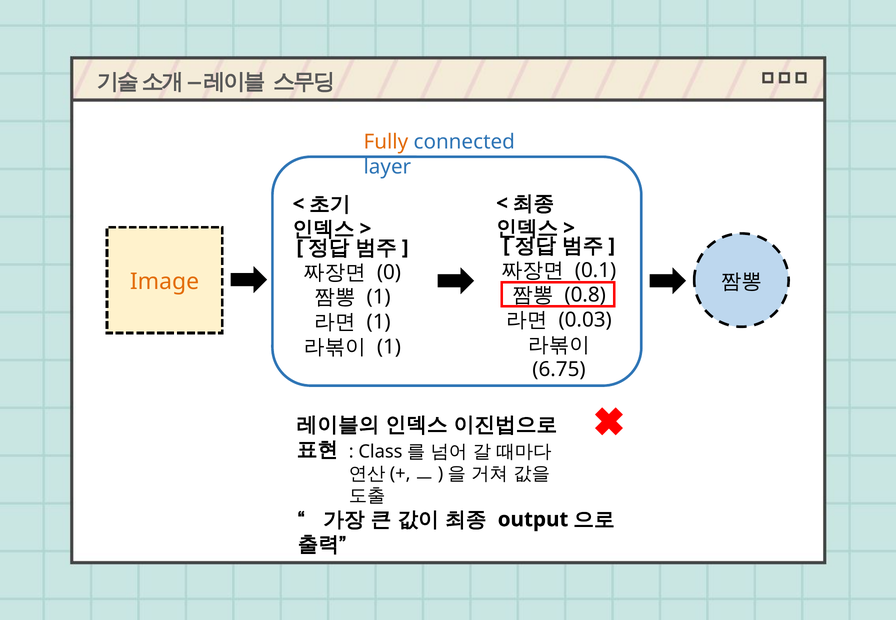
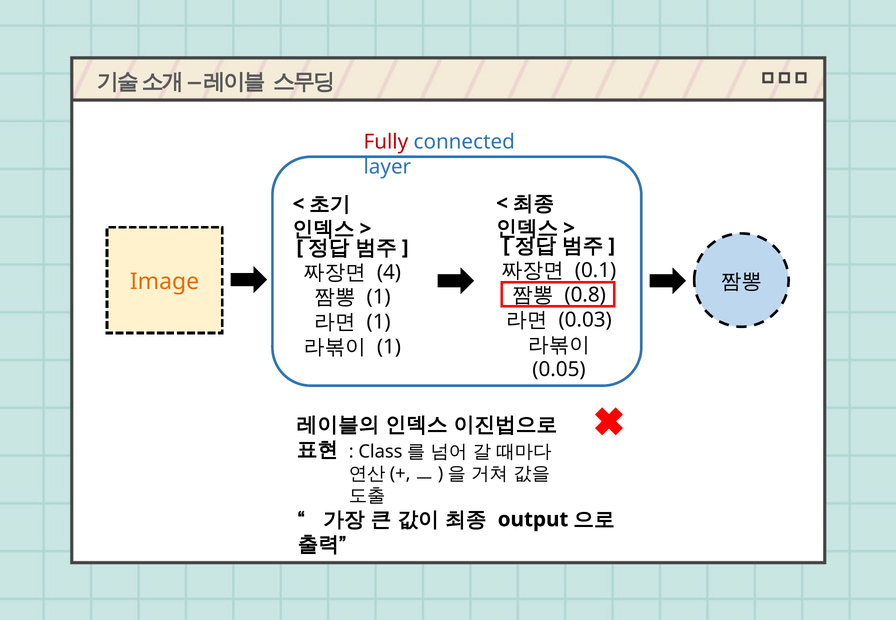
Fully colour: orange -> red (386, 142)
0: 0 -> 4 (389, 272)
6.75: 6.75 -> 0.05 (559, 370)
